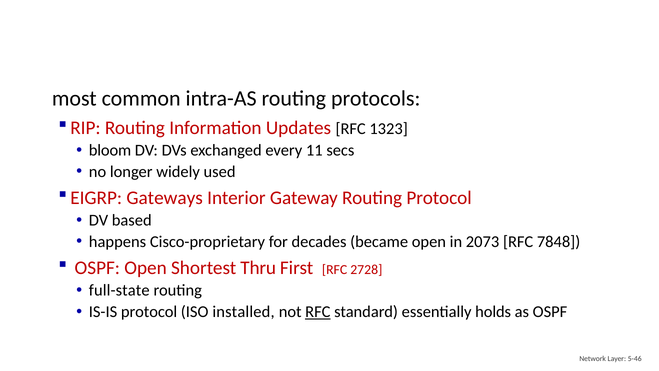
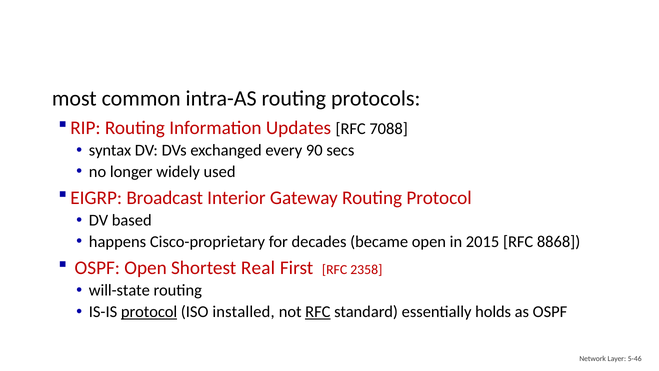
1323: 1323 -> 7088 (389, 128)
bloom: bloom -> syntax (110, 150)
11: 11 -> 90 (314, 150)
Gateways: Gateways -> Broadcast (165, 198)
2073: 2073 -> 2015 (483, 241)
7848: 7848 -> 8868 (559, 241)
Thru: Thru -> Real (258, 268)
2728: 2728 -> 2358 (366, 269)
full-state: full-state -> will-state (119, 290)
protocol underline: none -> present (149, 312)
